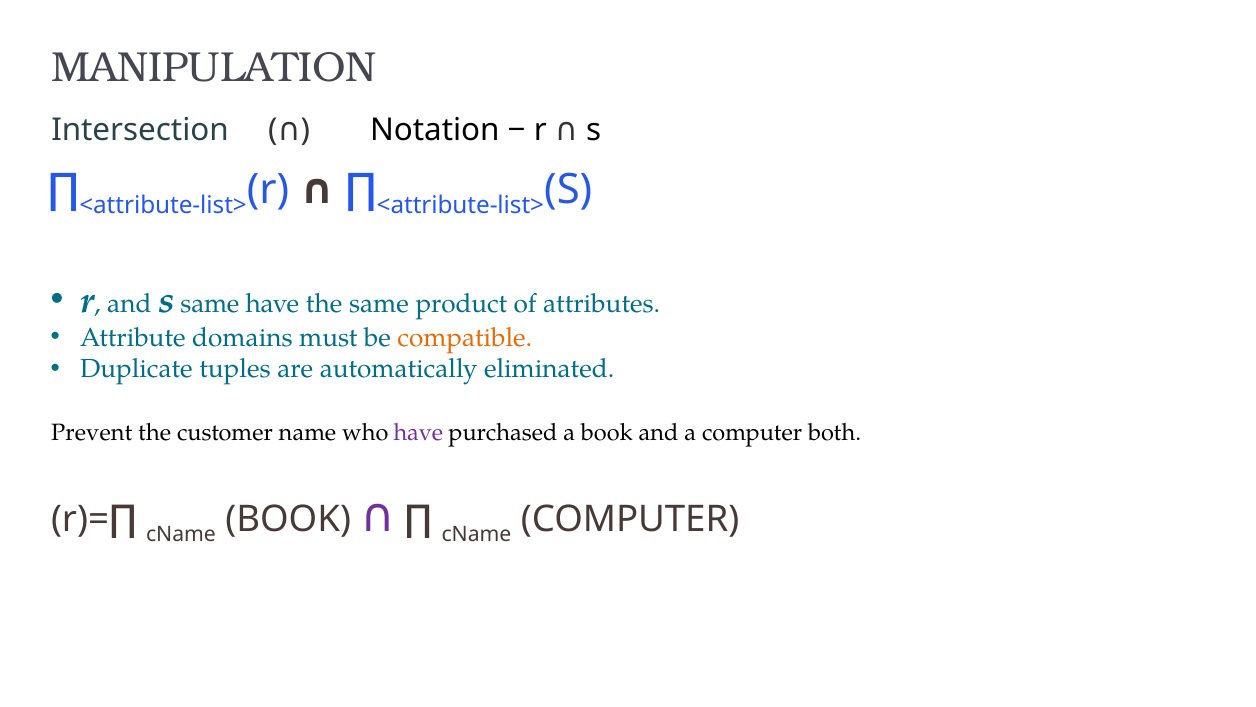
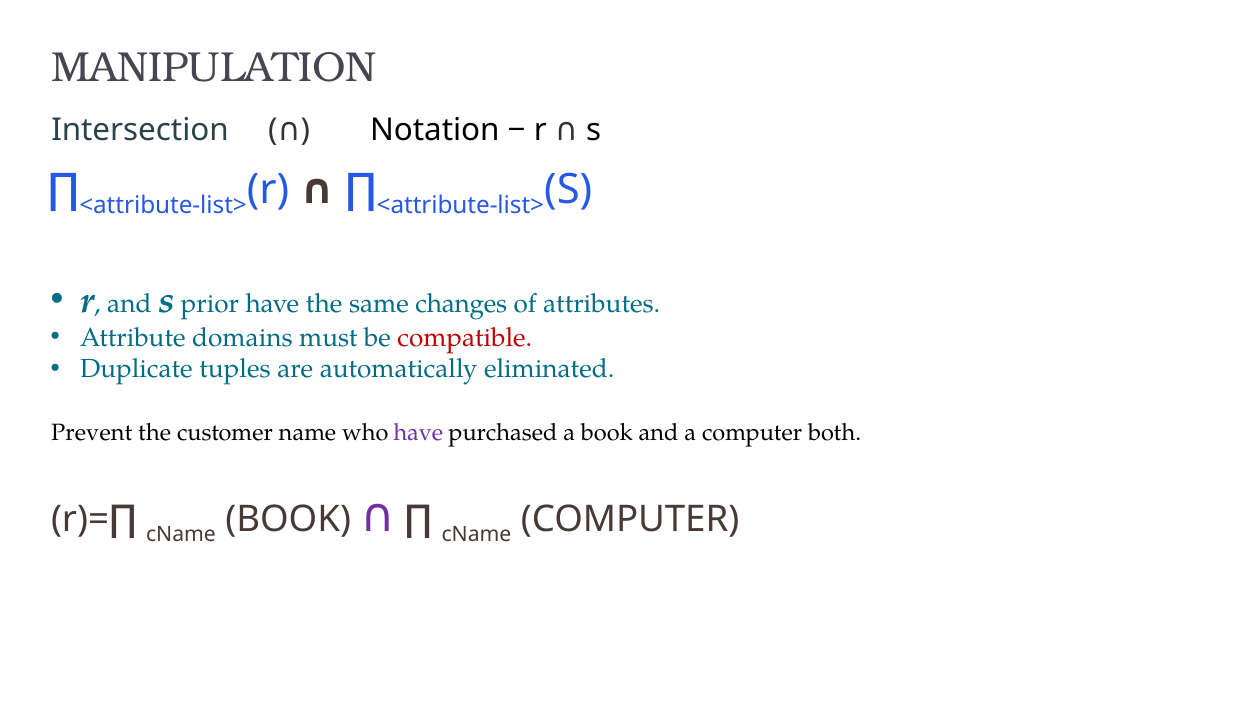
s same: same -> prior (210, 304)
product: product -> changes (461, 304)
compatible colour: orange -> red (465, 337)
